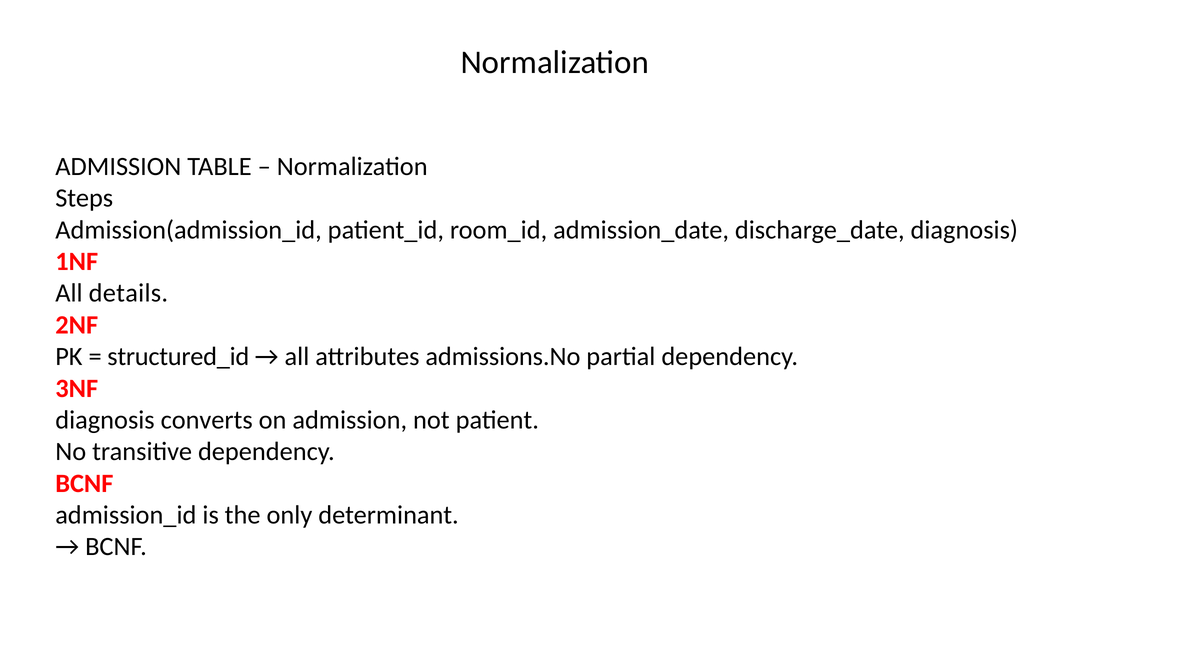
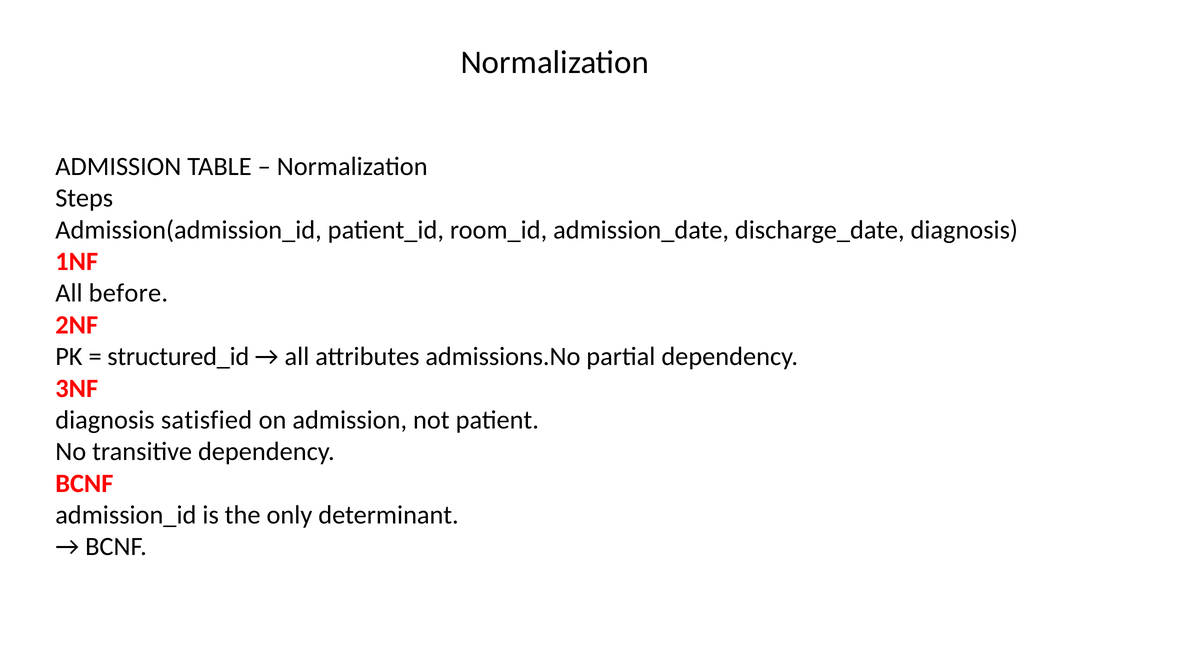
details: details -> before (128, 293)
converts: converts -> satisfied (207, 420)
